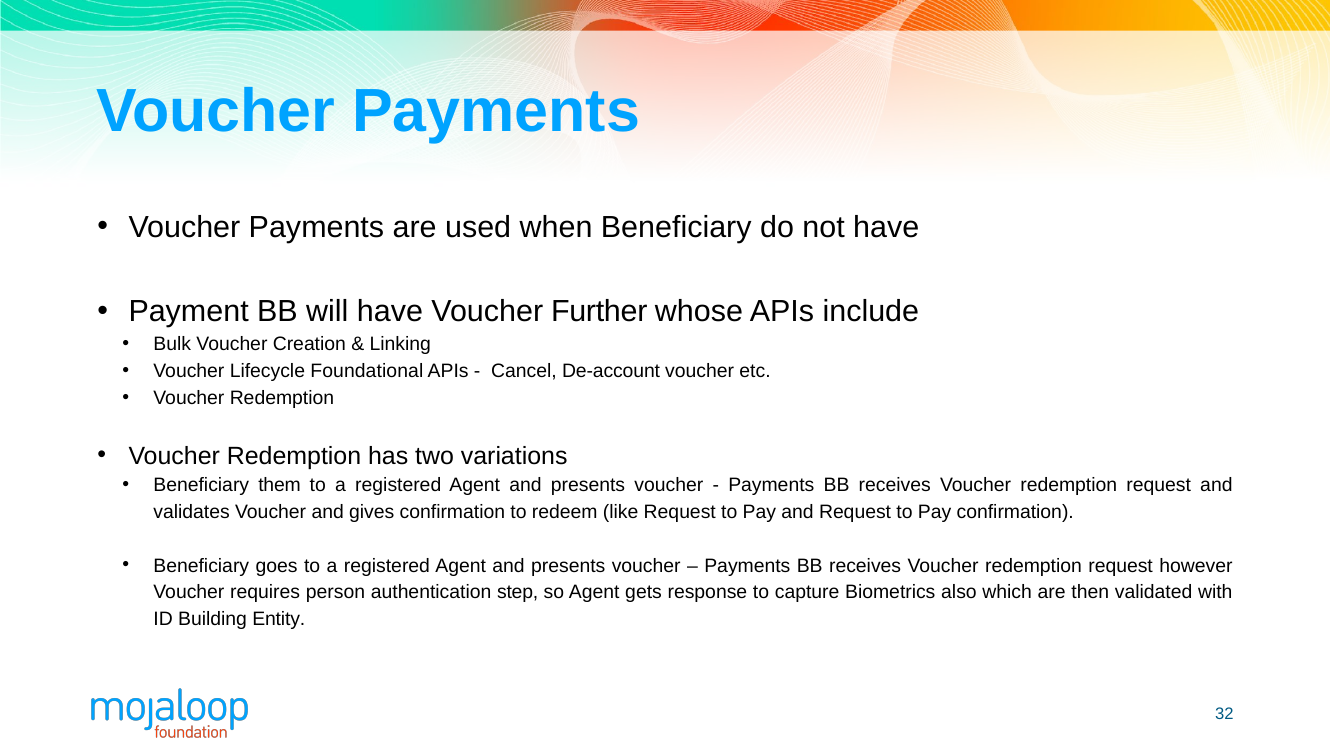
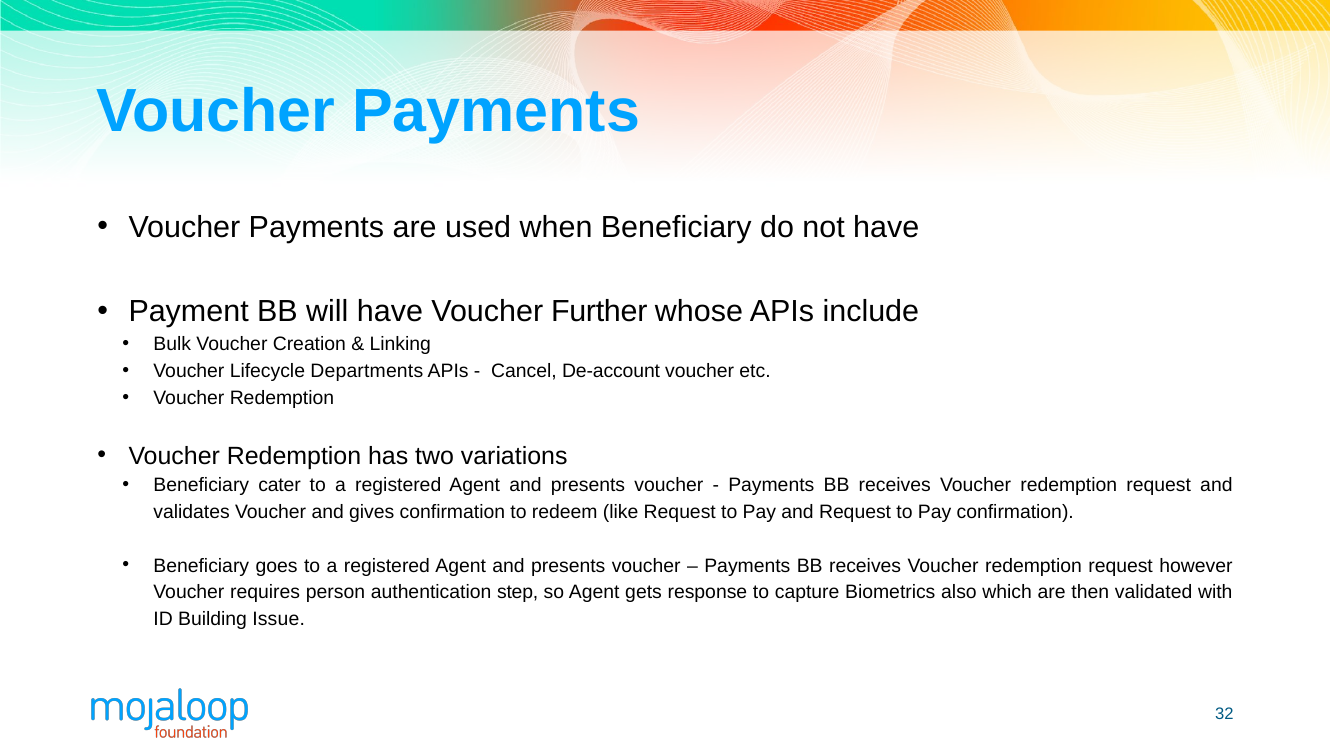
Foundational: Foundational -> Departments (367, 371)
them: them -> cater (280, 486)
Entity: Entity -> Issue (279, 619)
